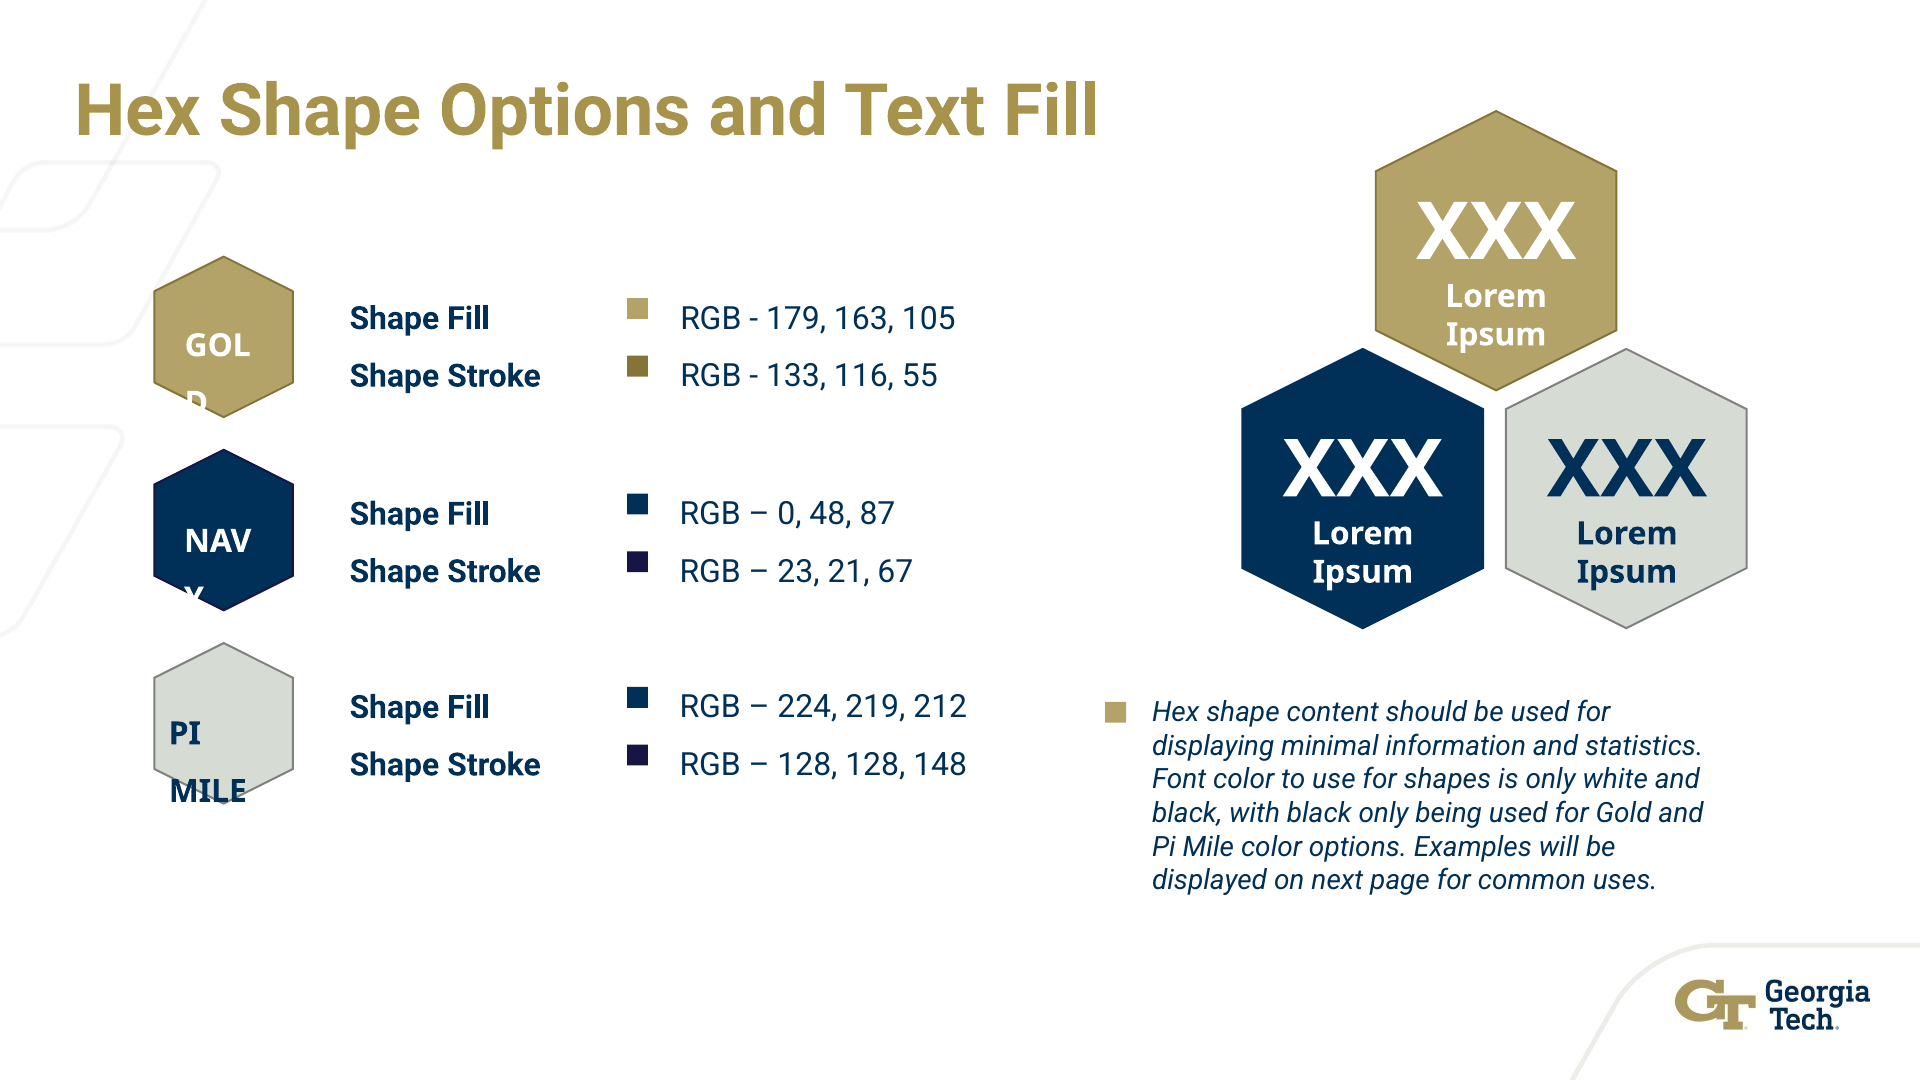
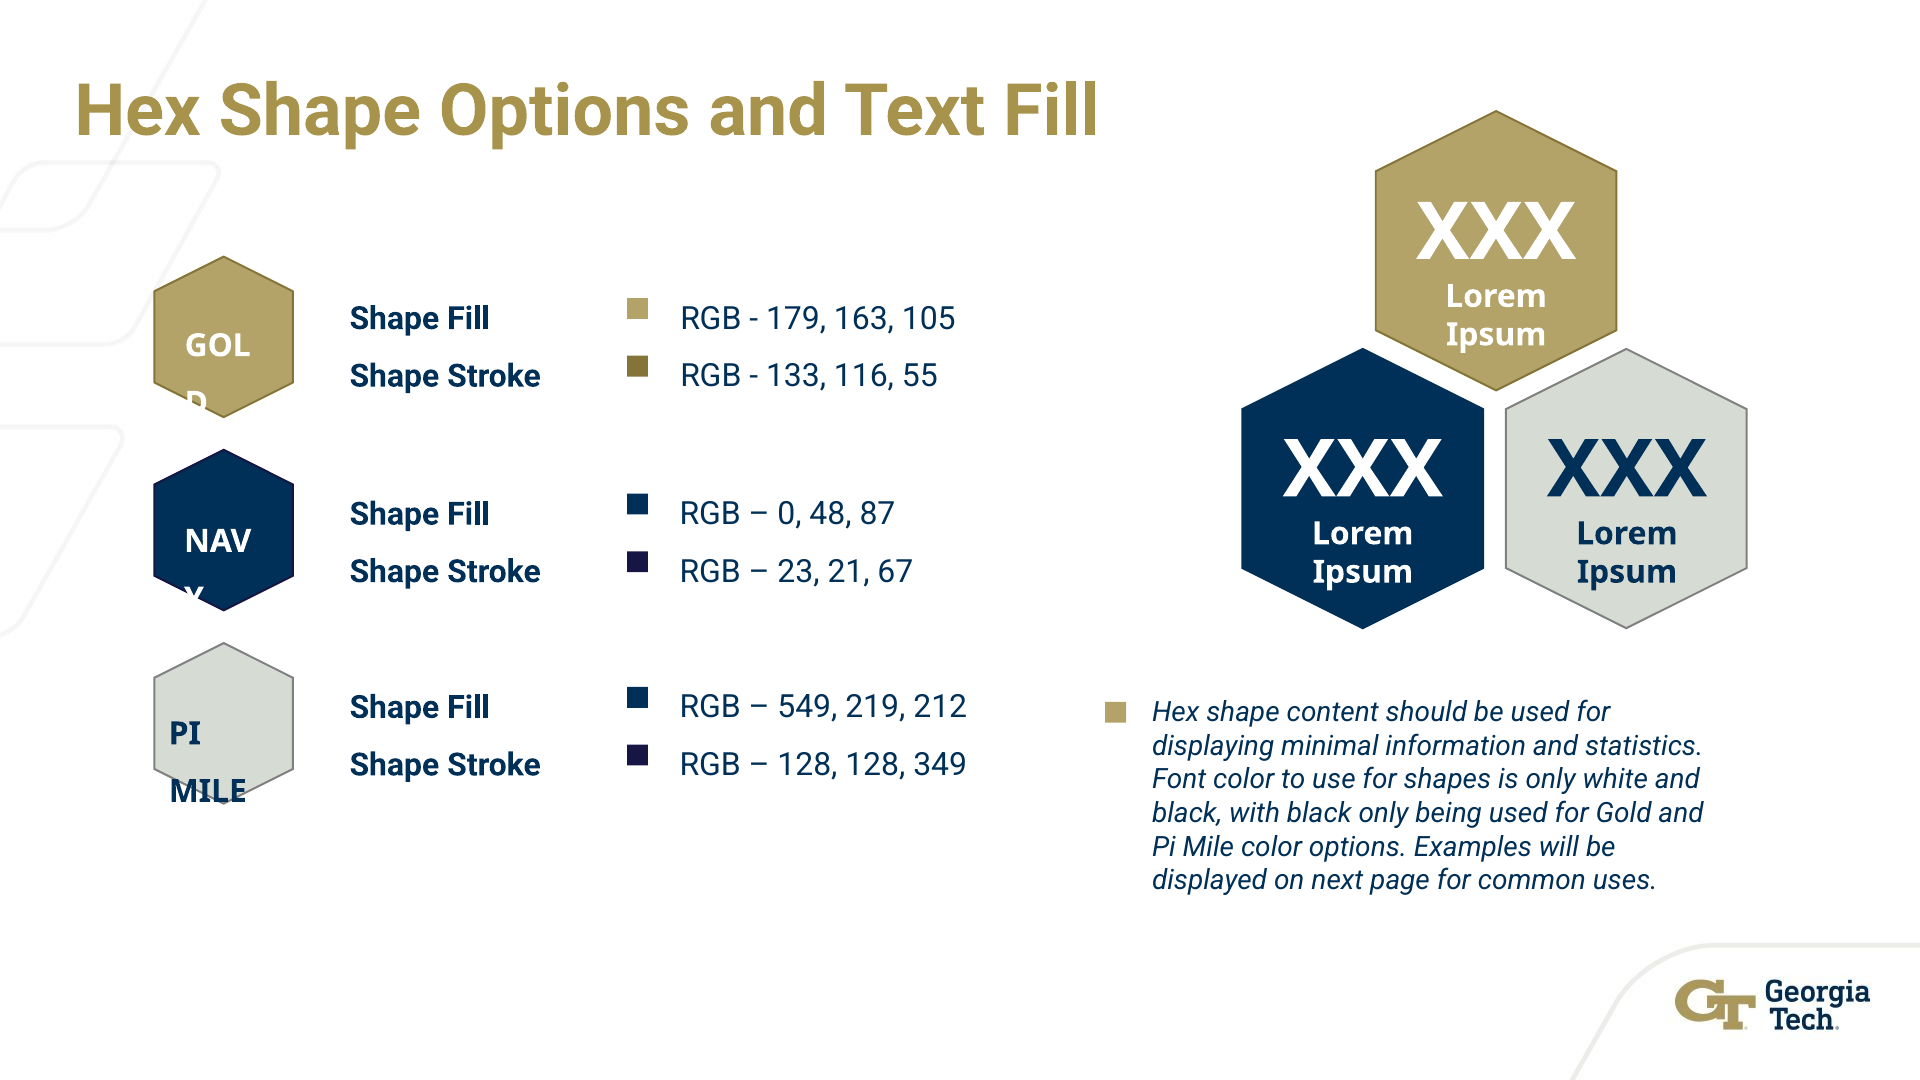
224: 224 -> 549 (807, 707)
148: 148 -> 349 (940, 765)
